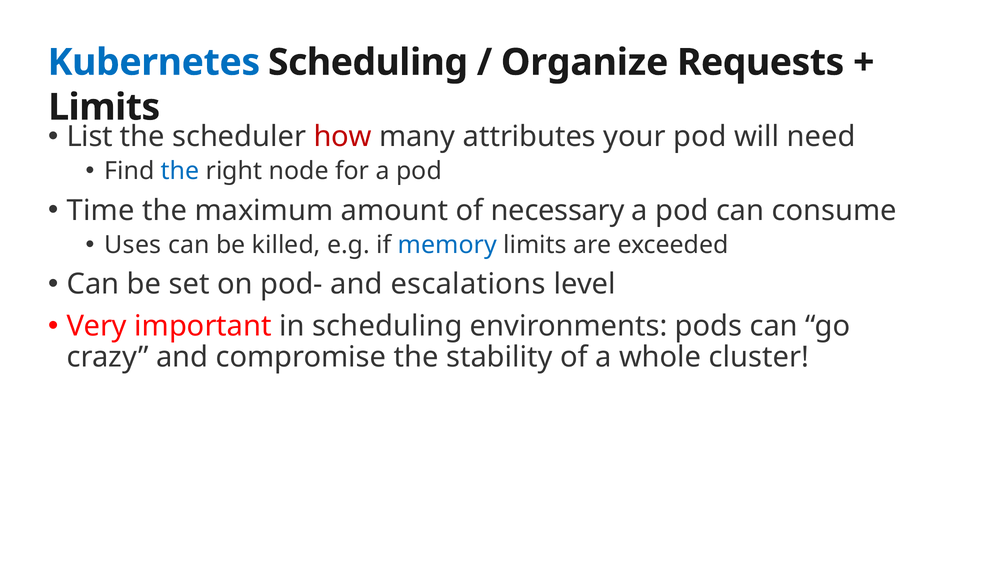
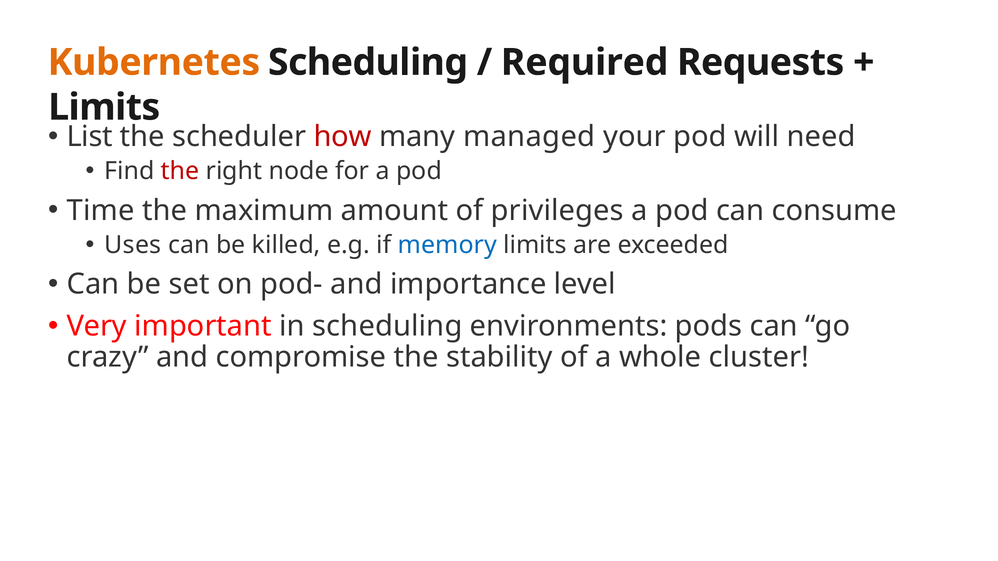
Kubernetes colour: blue -> orange (154, 62)
Organize: Organize -> Required (585, 62)
attributes: attributes -> managed (529, 137)
the colour: blue -> red (180, 171)
necessary: necessary -> privileges (557, 211)
escalations: escalations -> importance (468, 284)
